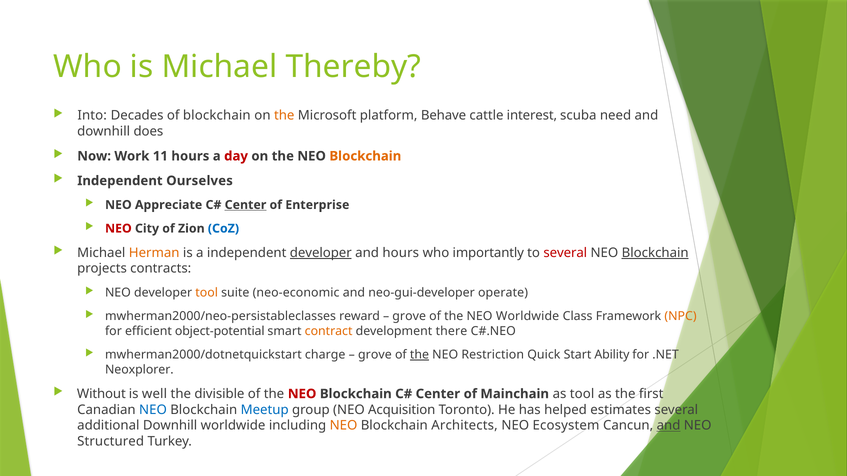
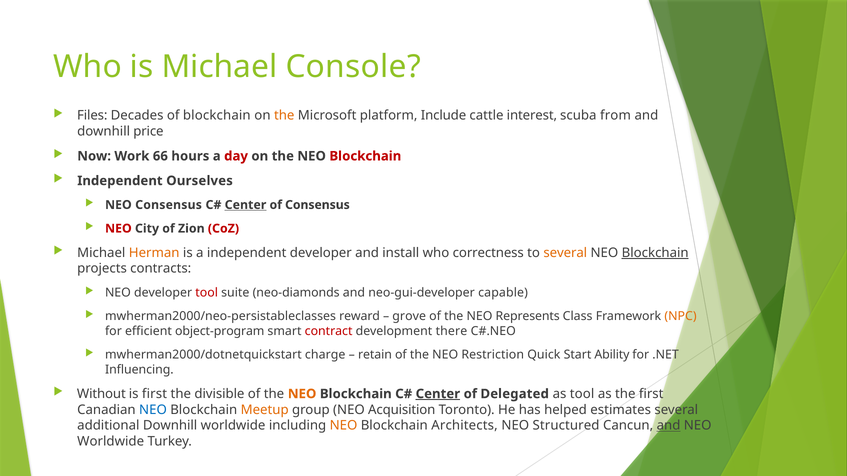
Thereby: Thereby -> Console (353, 67)
Into: Into -> Files (92, 116)
Behave: Behave -> Include (444, 116)
need: need -> from (615, 116)
does: does -> price (148, 132)
11: 11 -> 66 (160, 156)
Blockchain colour: orange -> red (365, 156)
NEO Appreciate: Appreciate -> Consensus (169, 205)
of Enterprise: Enterprise -> Consensus (317, 205)
CoZ colour: blue -> red (223, 229)
developer underline: present -> none (321, 253)
and hours: hours -> install (401, 253)
importantly: importantly -> correctness (488, 253)
several colour: red -> orange (565, 253)
tool colour: orange -> red (207, 293)
neo-economic: neo-economic -> neo-diamonds (296, 293)
operate: operate -> capable (503, 293)
NEO Worldwide: Worldwide -> Represents (528, 317)
object-potential: object-potential -> object-program (220, 331)
contract colour: orange -> red (329, 331)
grove: grove -> retain (375, 355)
the underline: present -> none (419, 355)
Neoxplorer: Neoxplorer -> Influencing (139, 370)
is well: well -> first (155, 394)
NEO colour: red -> orange (302, 394)
Center underline: none -> present (438, 394)
Mainchain: Mainchain -> Delegated (515, 394)
Meetup colour: blue -> orange (265, 410)
Ecosystem: Ecosystem -> Structured (566, 426)
Structured: Structured -> Worldwide (111, 442)
